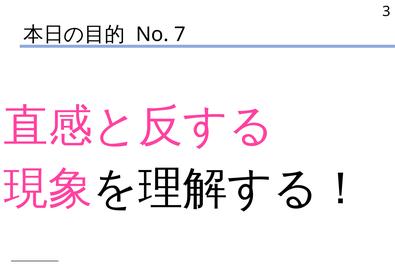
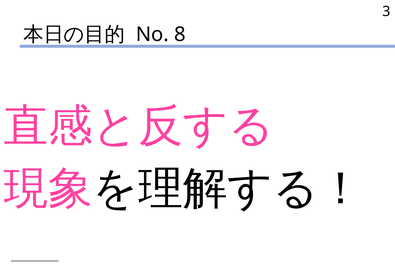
7: 7 -> 8 (180, 34)
